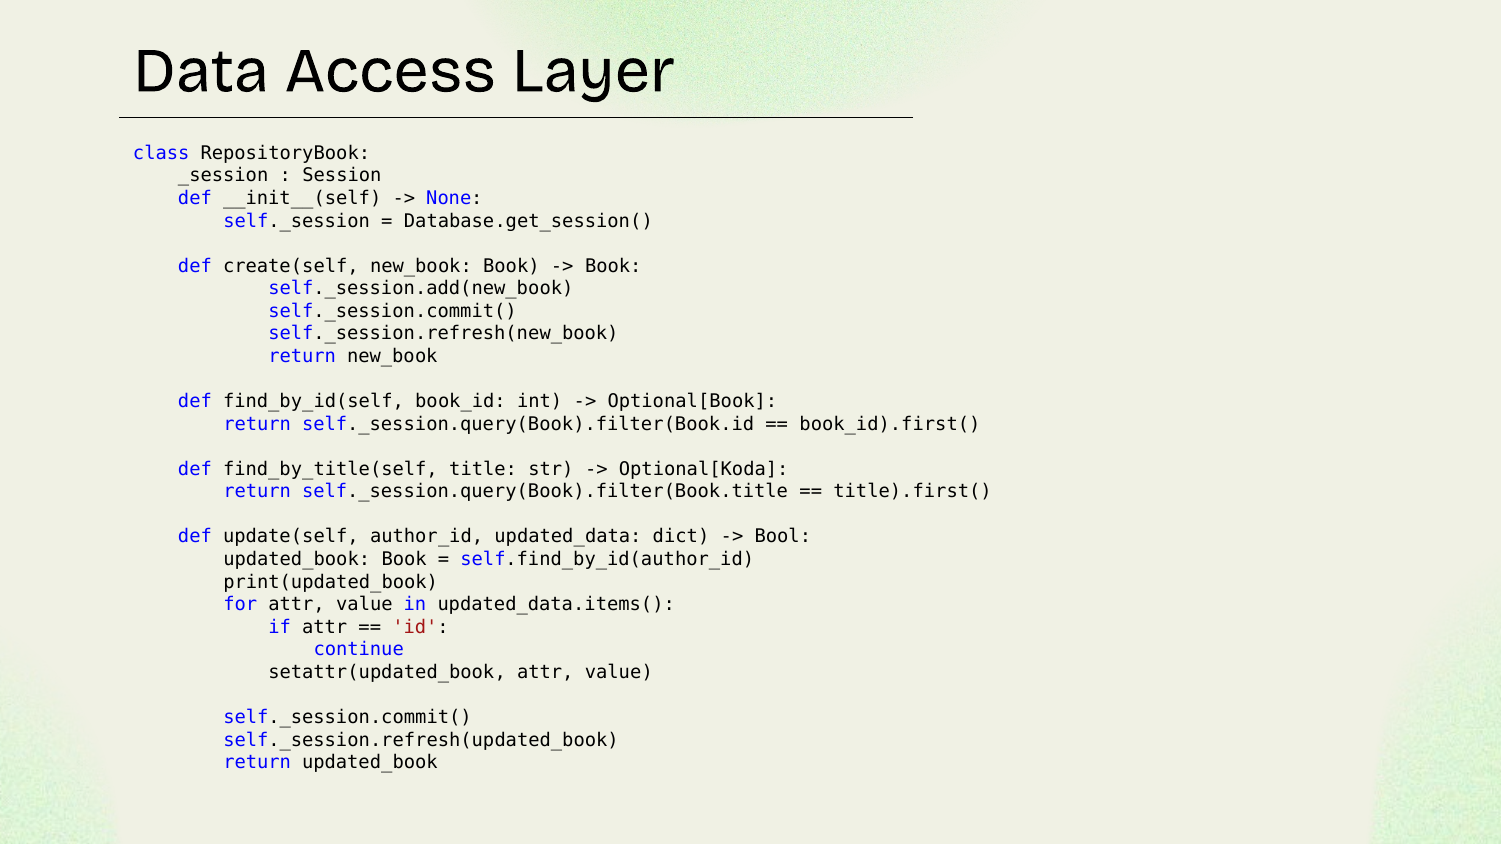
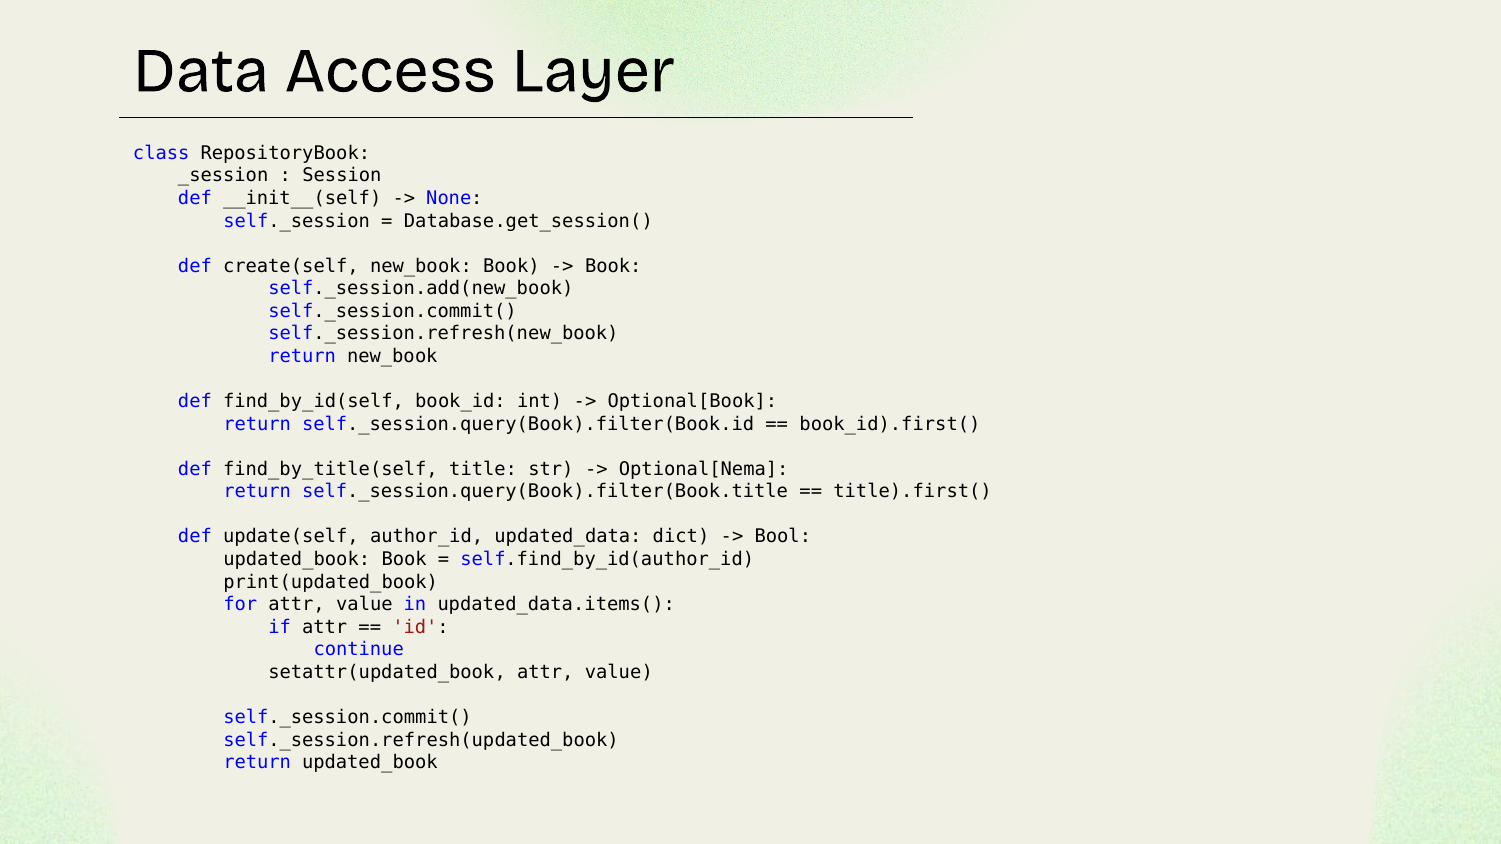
Optional[Koda: Optional[Koda -> Optional[Nema (704, 469)
